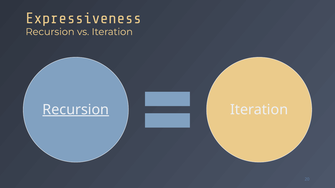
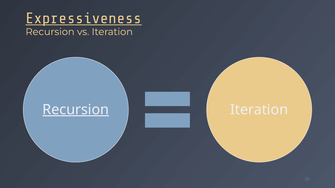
Expressiveness underline: none -> present (84, 18)
